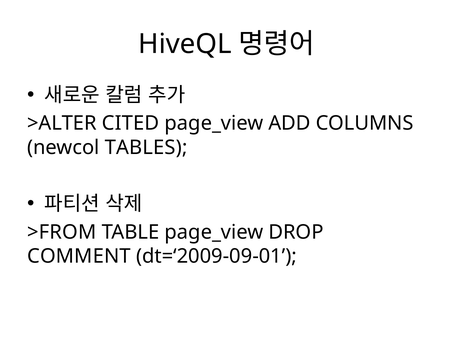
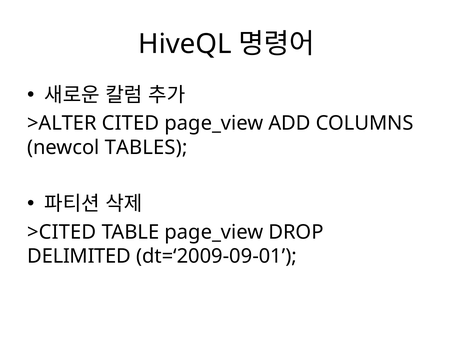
>FROM: >FROM -> >CITED (62, 232)
COMMENT: COMMENT -> DELIMITED (79, 256)
